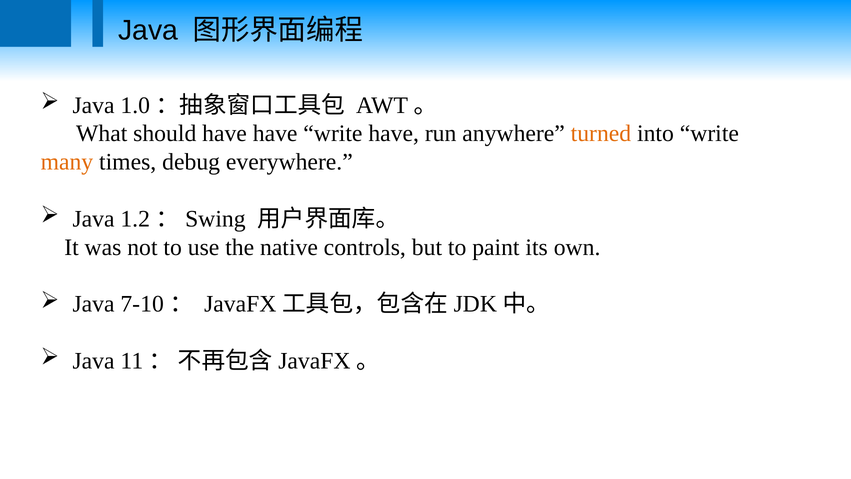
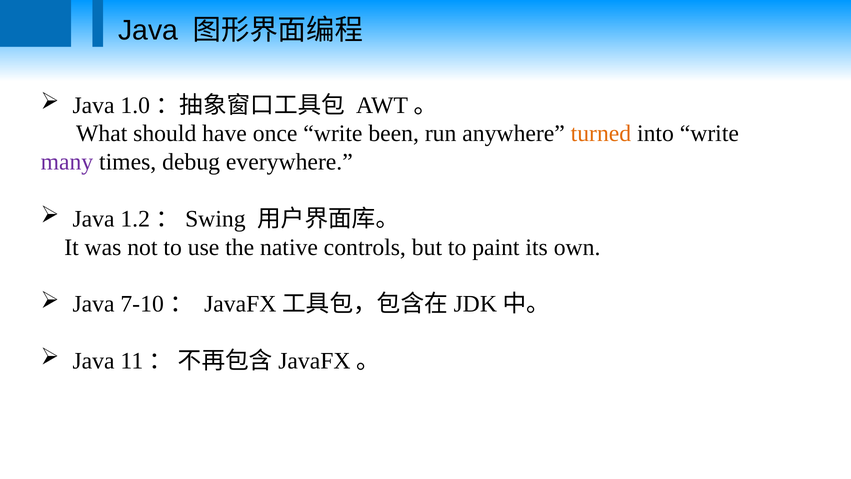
have have: have -> once (275, 134)
write have: have -> been (394, 134)
many colour: orange -> purple (67, 162)
